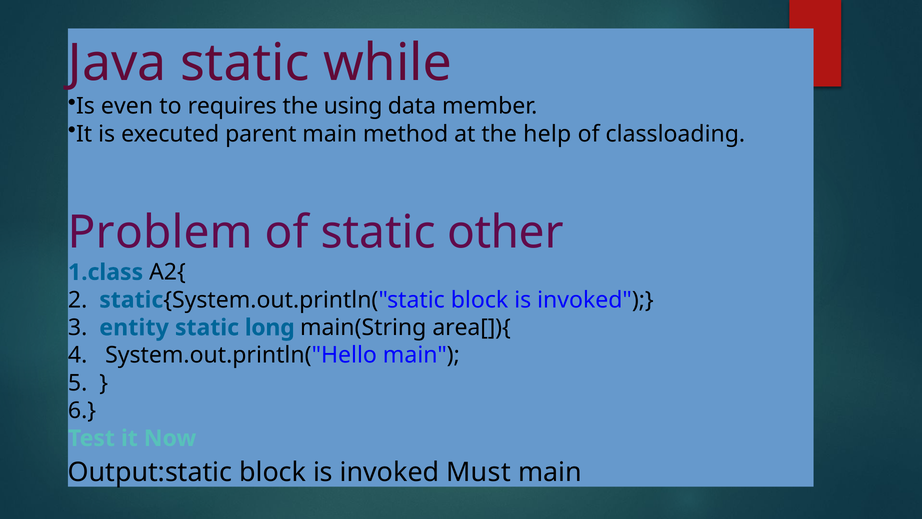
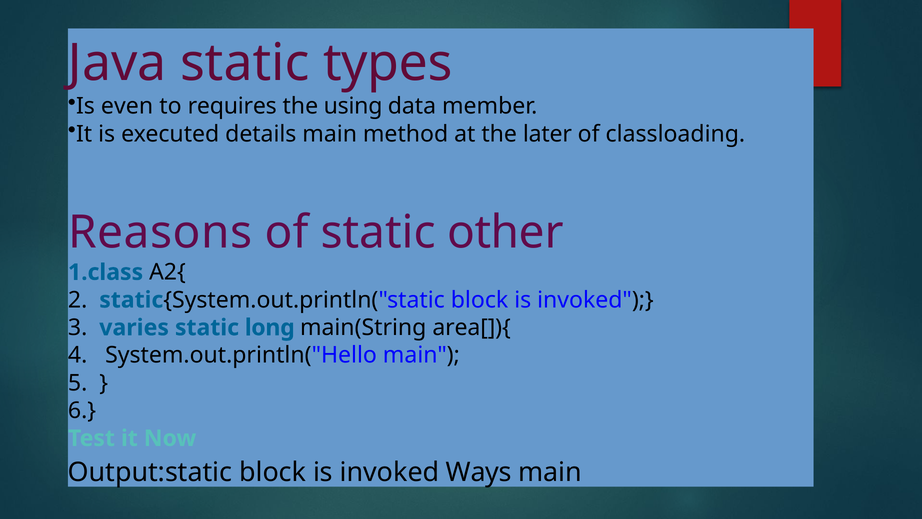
while: while -> types (388, 63)
parent: parent -> details (261, 134)
help: help -> later (547, 134)
Problem: Problem -> Reasons (160, 232)
entity: entity -> varies (134, 327)
Must: Must -> Ways (479, 472)
